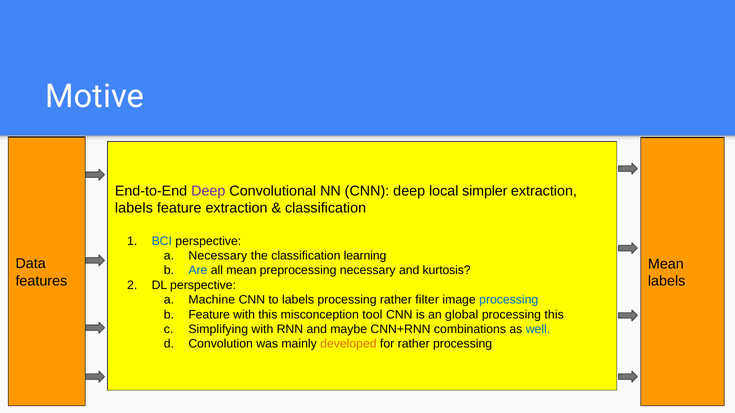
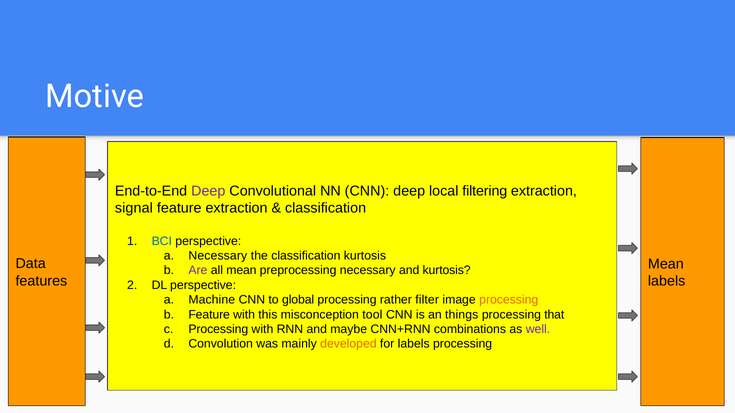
simpler: simpler -> filtering (485, 191)
labels: labels -> signal (134, 208)
classification learning: learning -> kurtosis (365, 256)
Are colour: blue -> purple (198, 271)
to labels: labels -> global (298, 300)
processing colour: blue -> orange (509, 300)
global: global -> things (462, 315)
processing this: this -> that (554, 315)
Simplifying: Simplifying -> Processing (218, 330)
well colour: blue -> purple (538, 330)
for rather: rather -> labels (414, 344)
